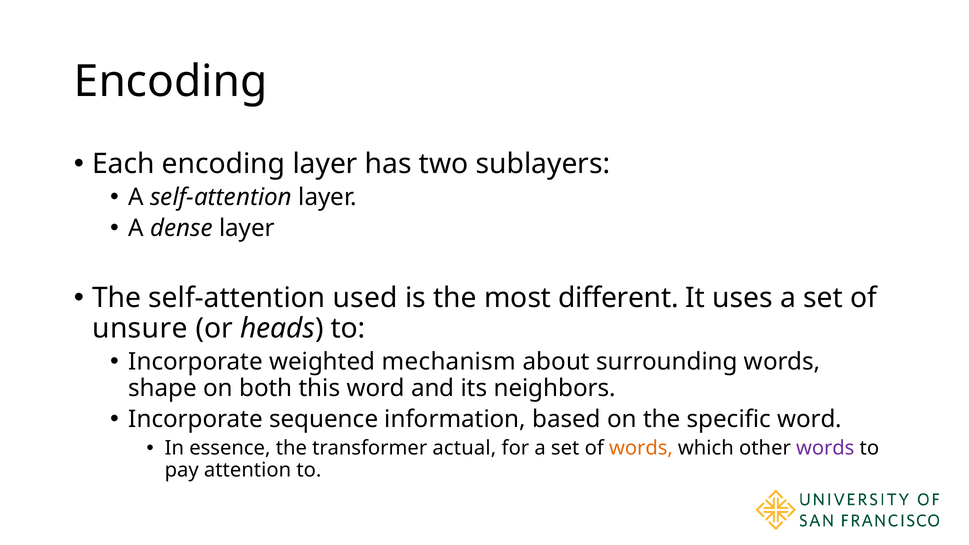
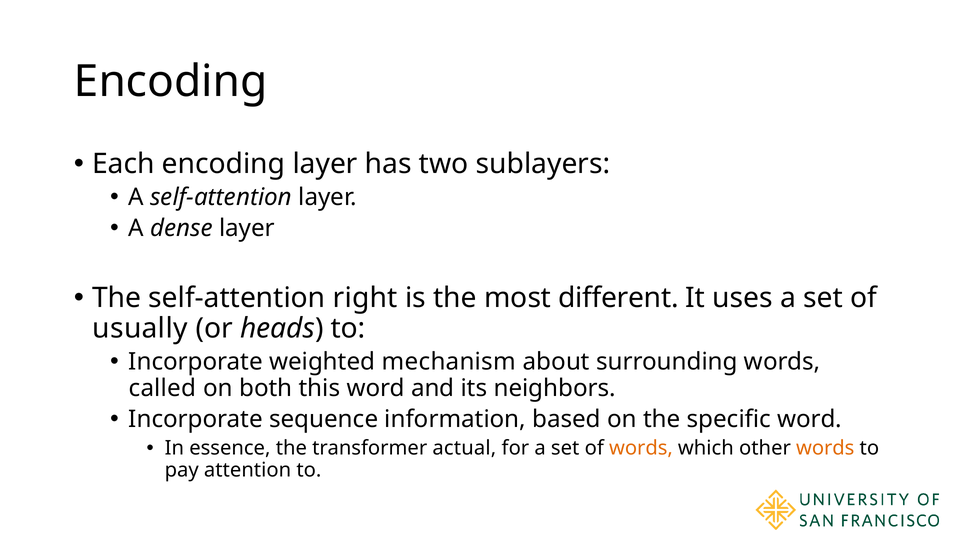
used: used -> right (365, 298)
unsure: unsure -> usually (140, 329)
shape: shape -> called (163, 388)
words colour: purple -> orange (825, 448)
